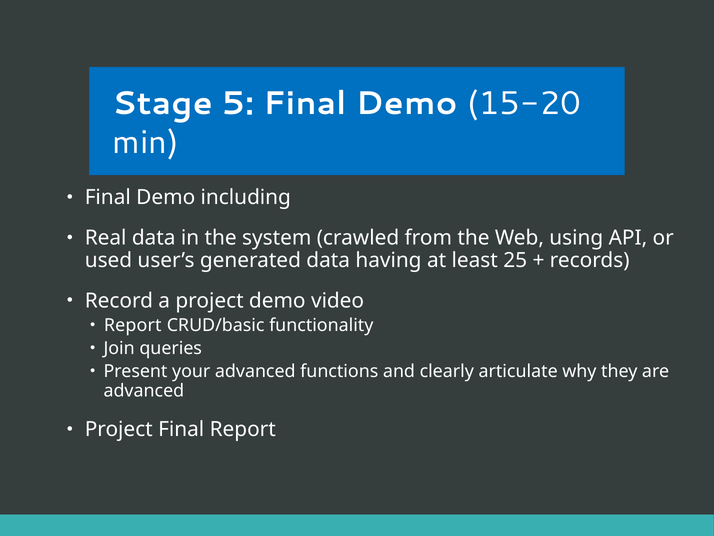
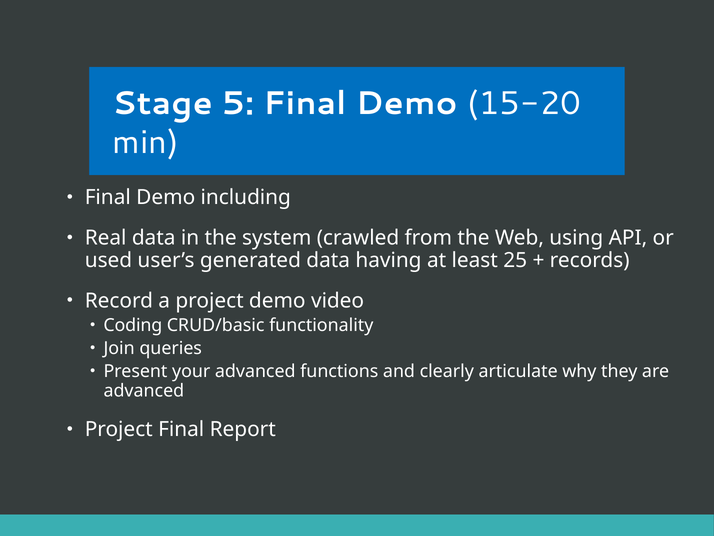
Report: Report -> Coding (133, 325)
